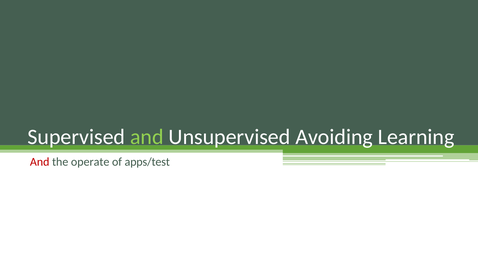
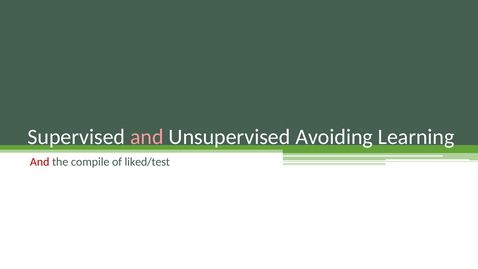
and colour: light green -> pink (147, 137)
operate: operate -> compile (90, 162)
apps/test: apps/test -> liked/test (147, 162)
